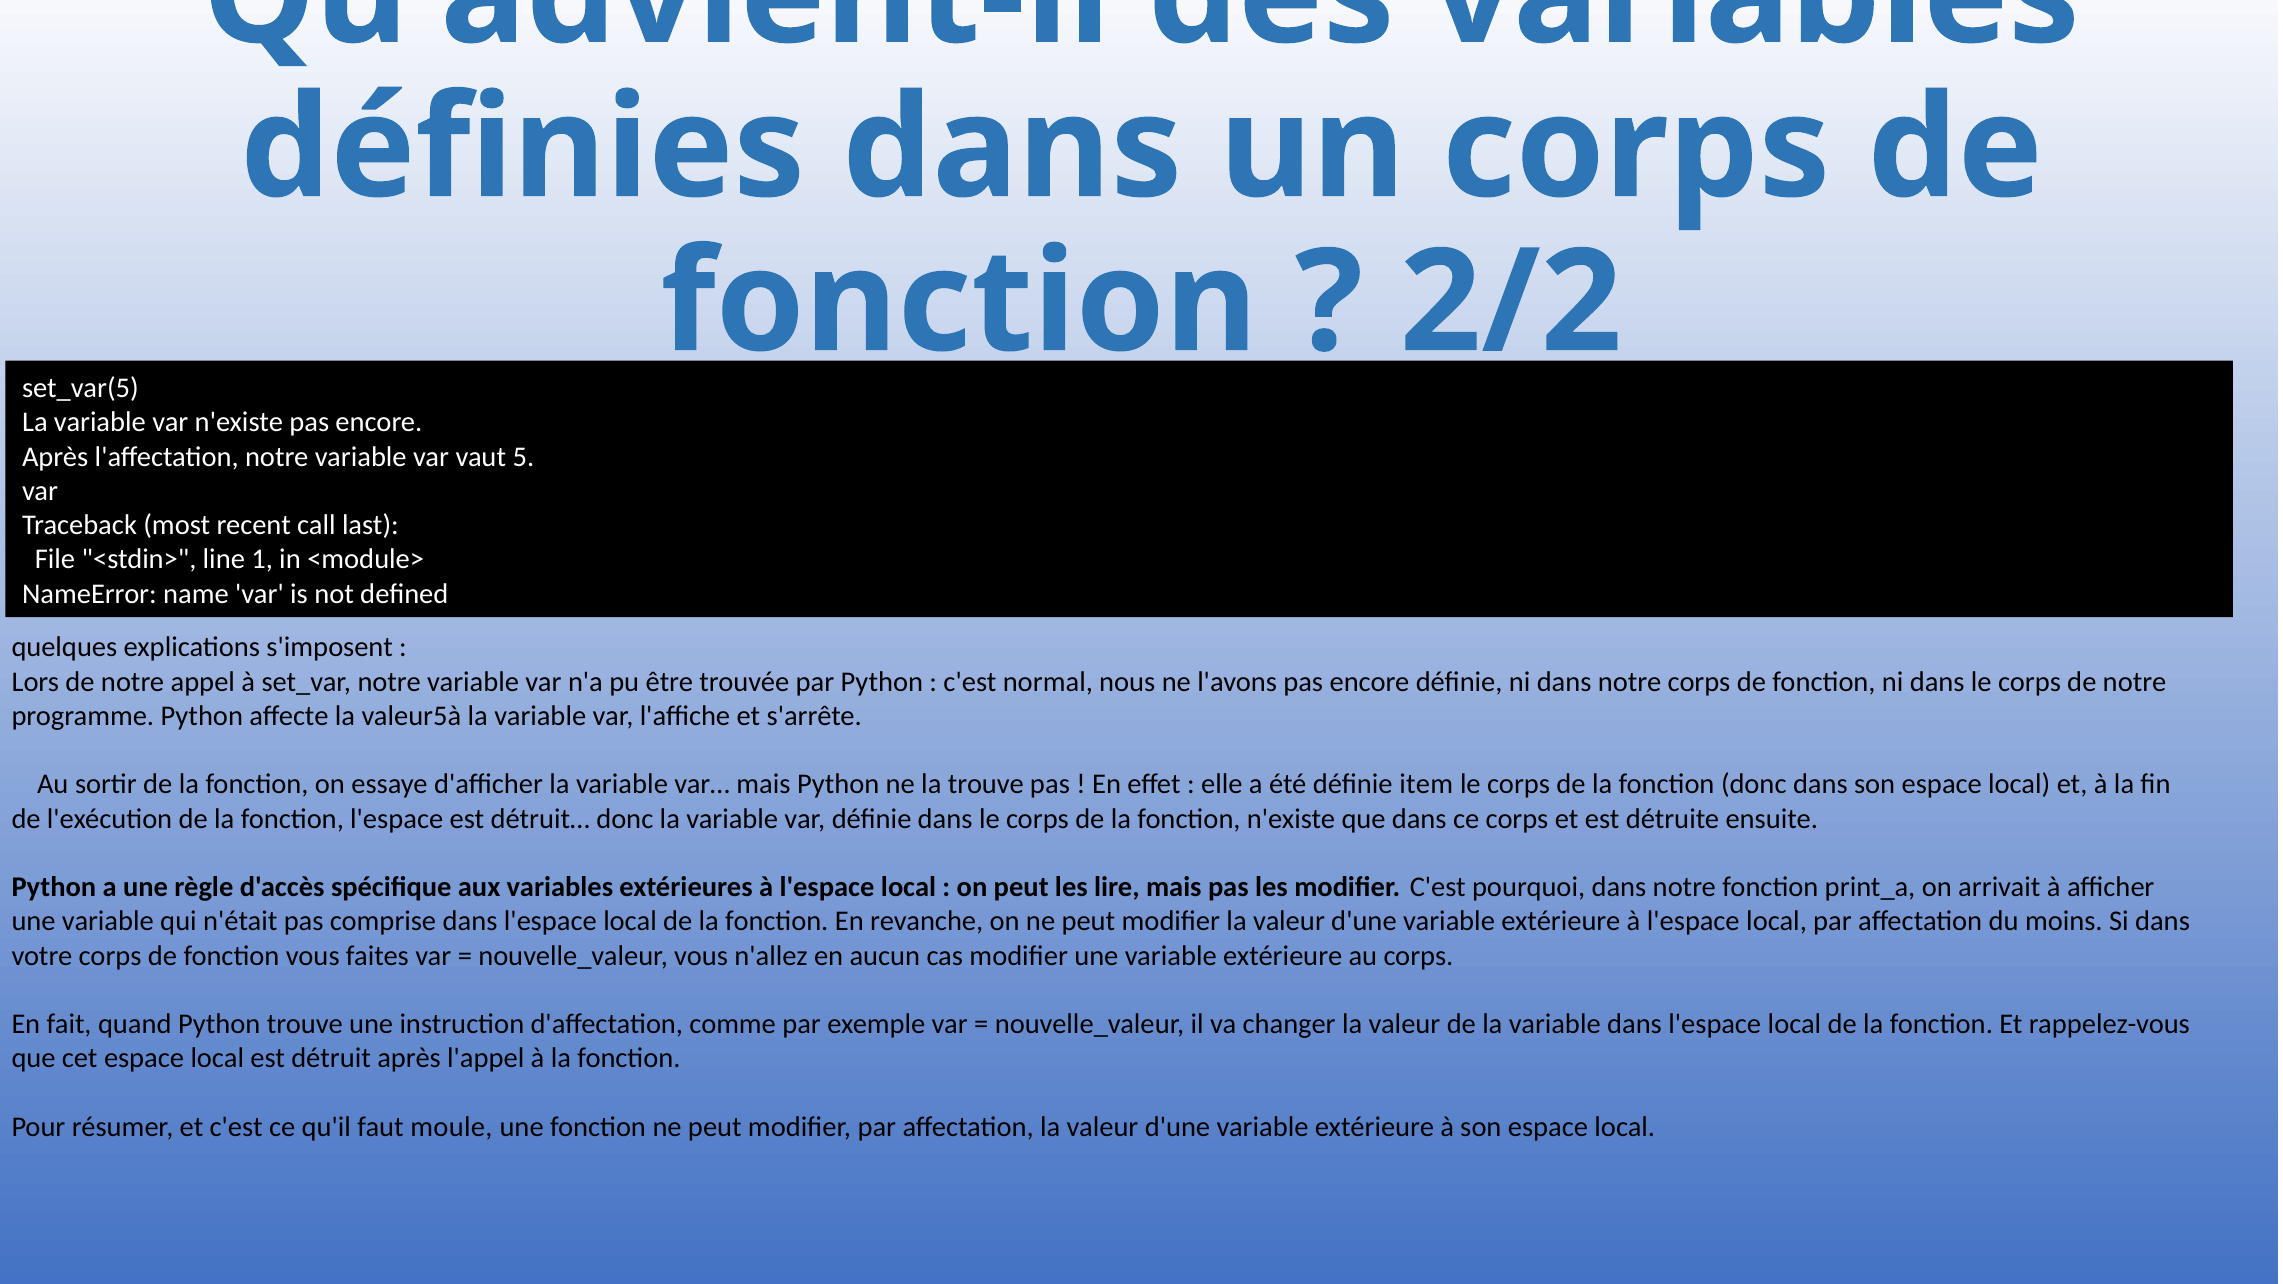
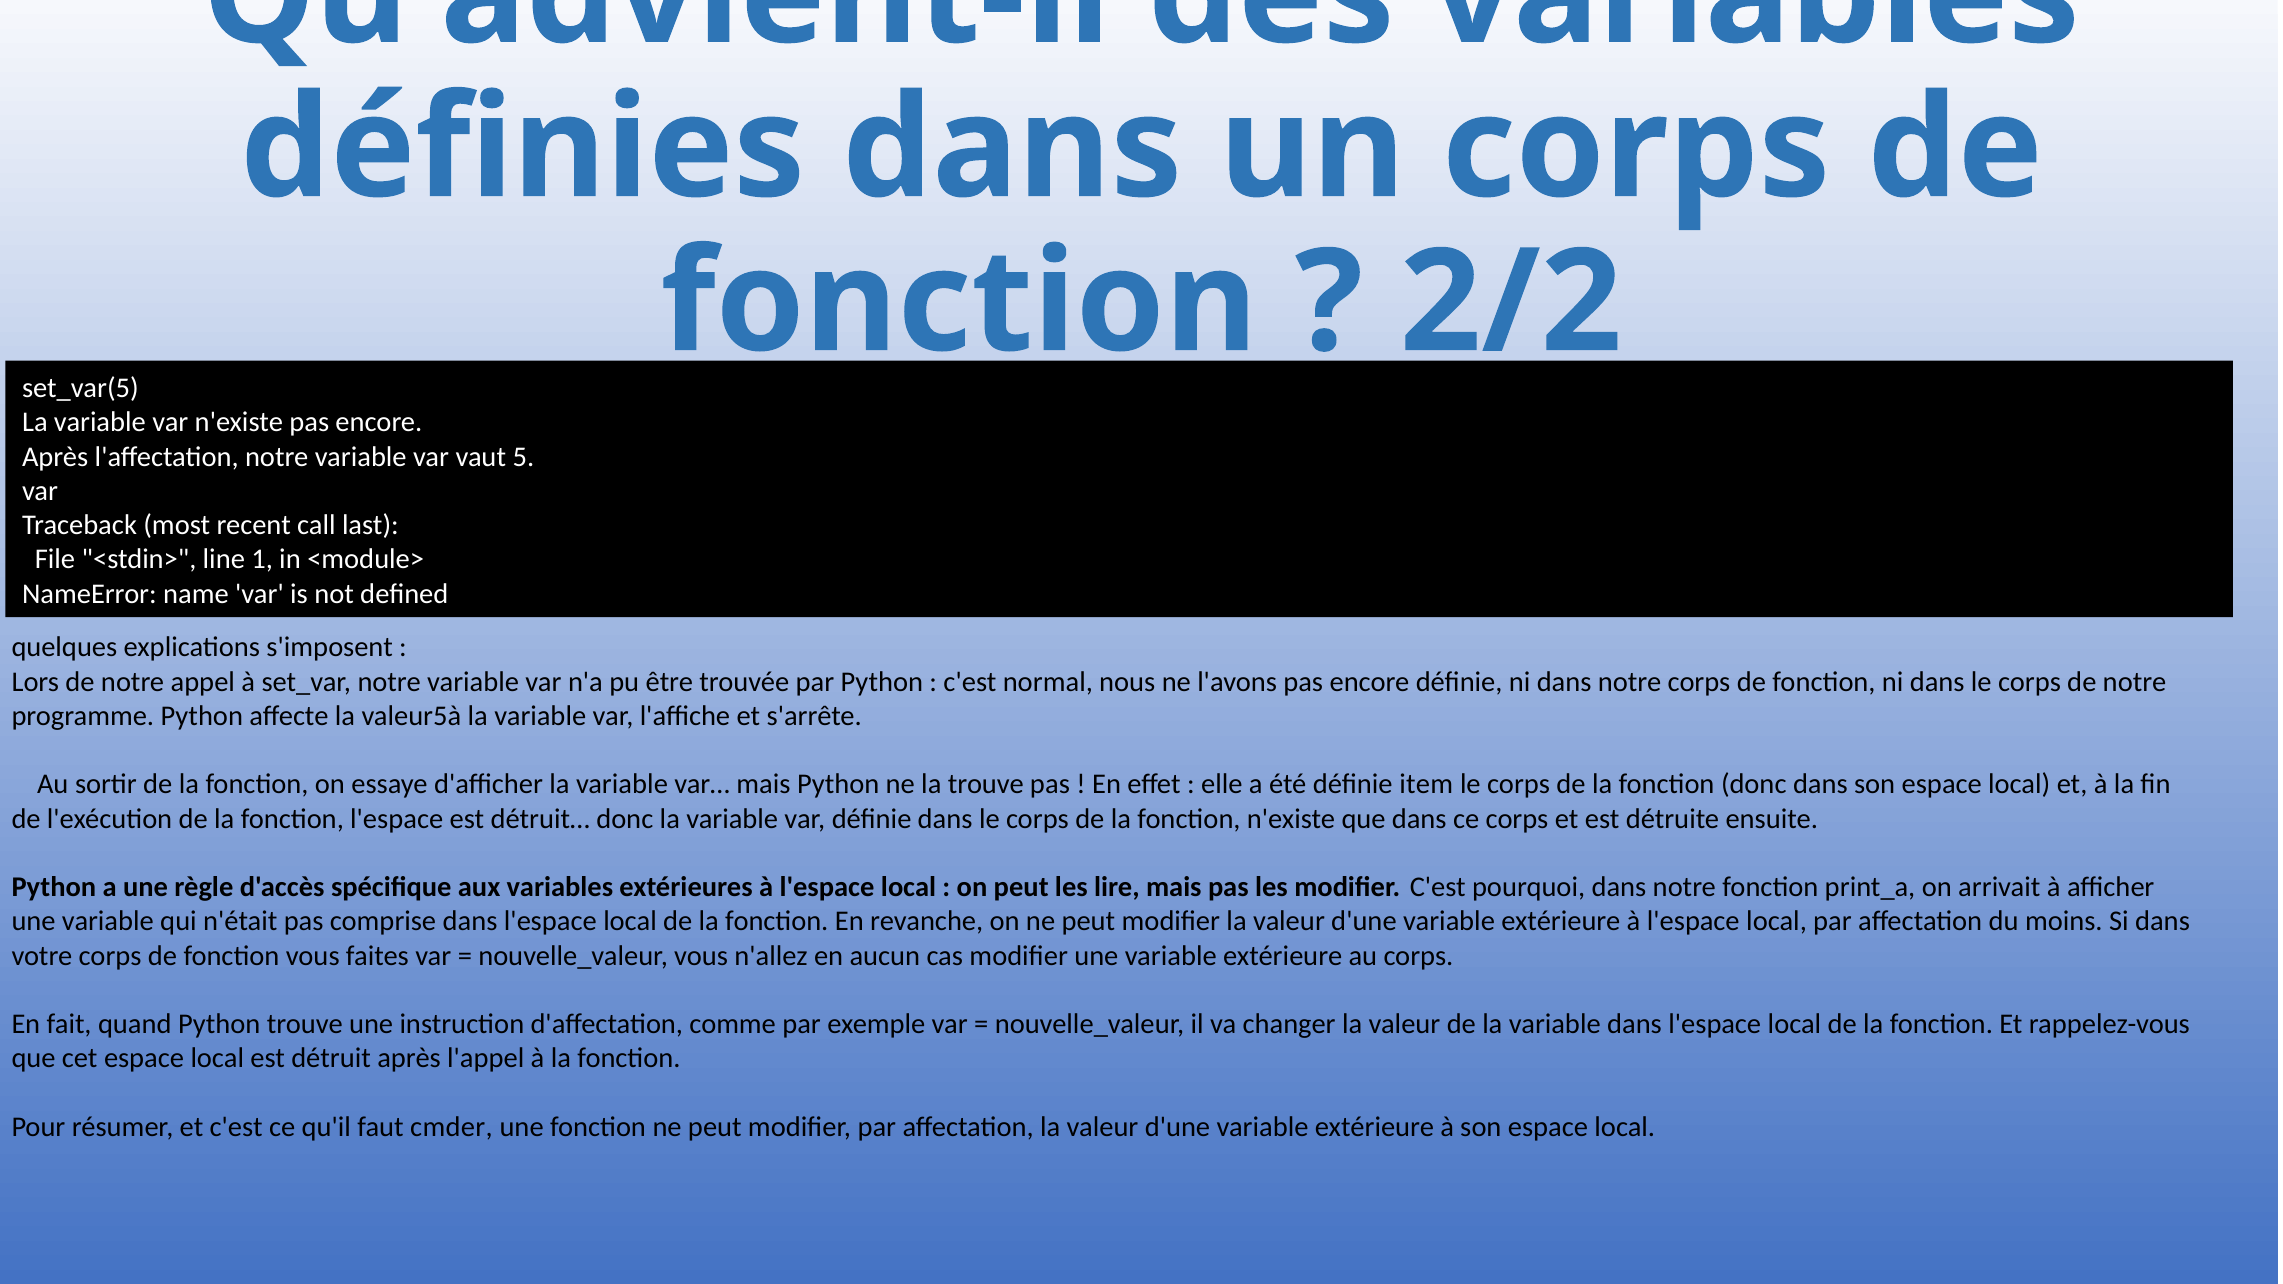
moule: moule -> cmder (451, 1127)
